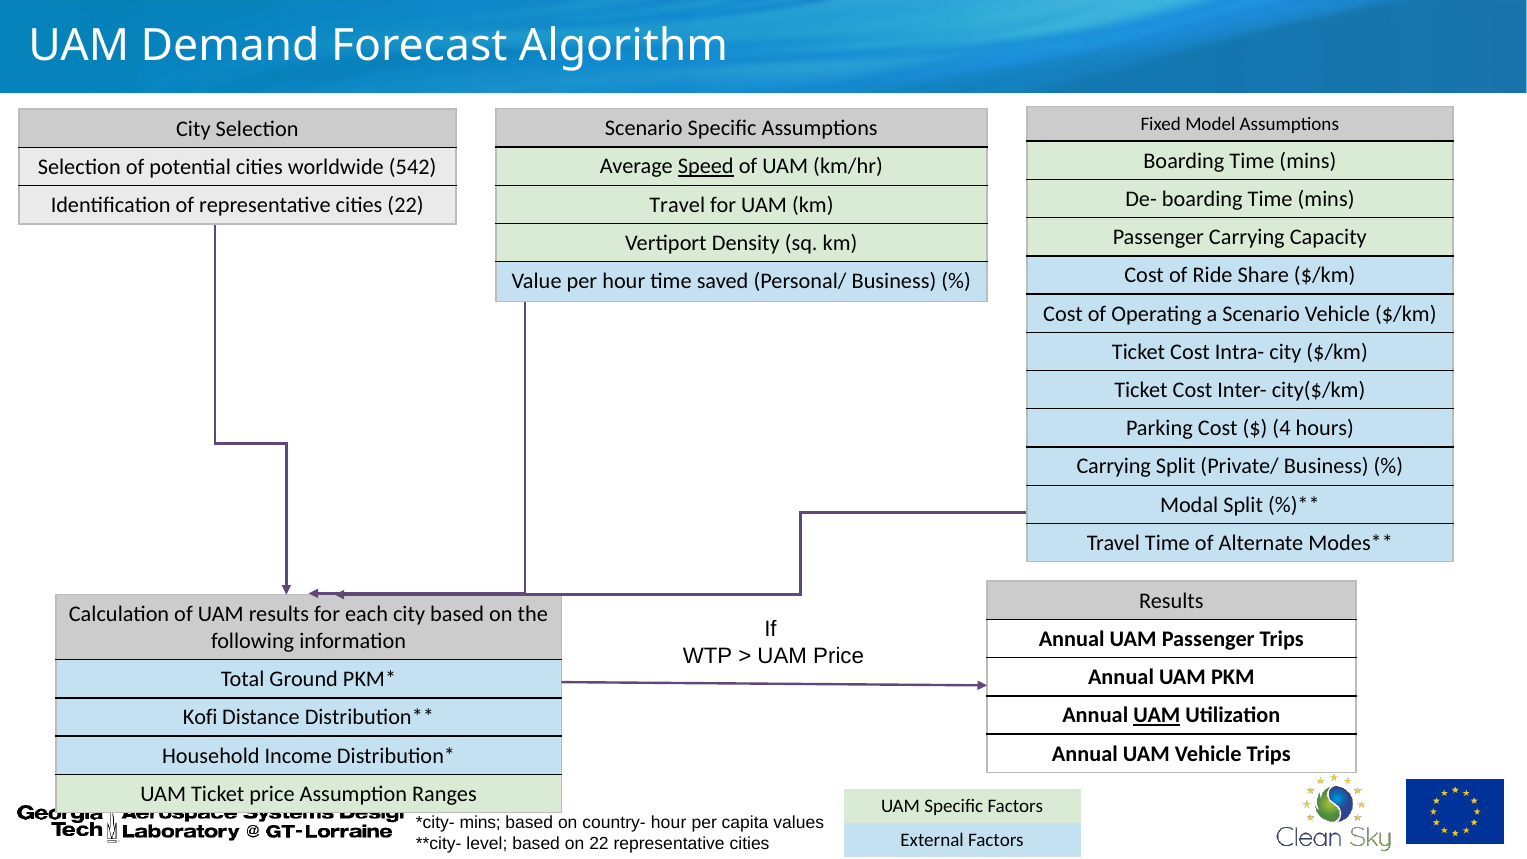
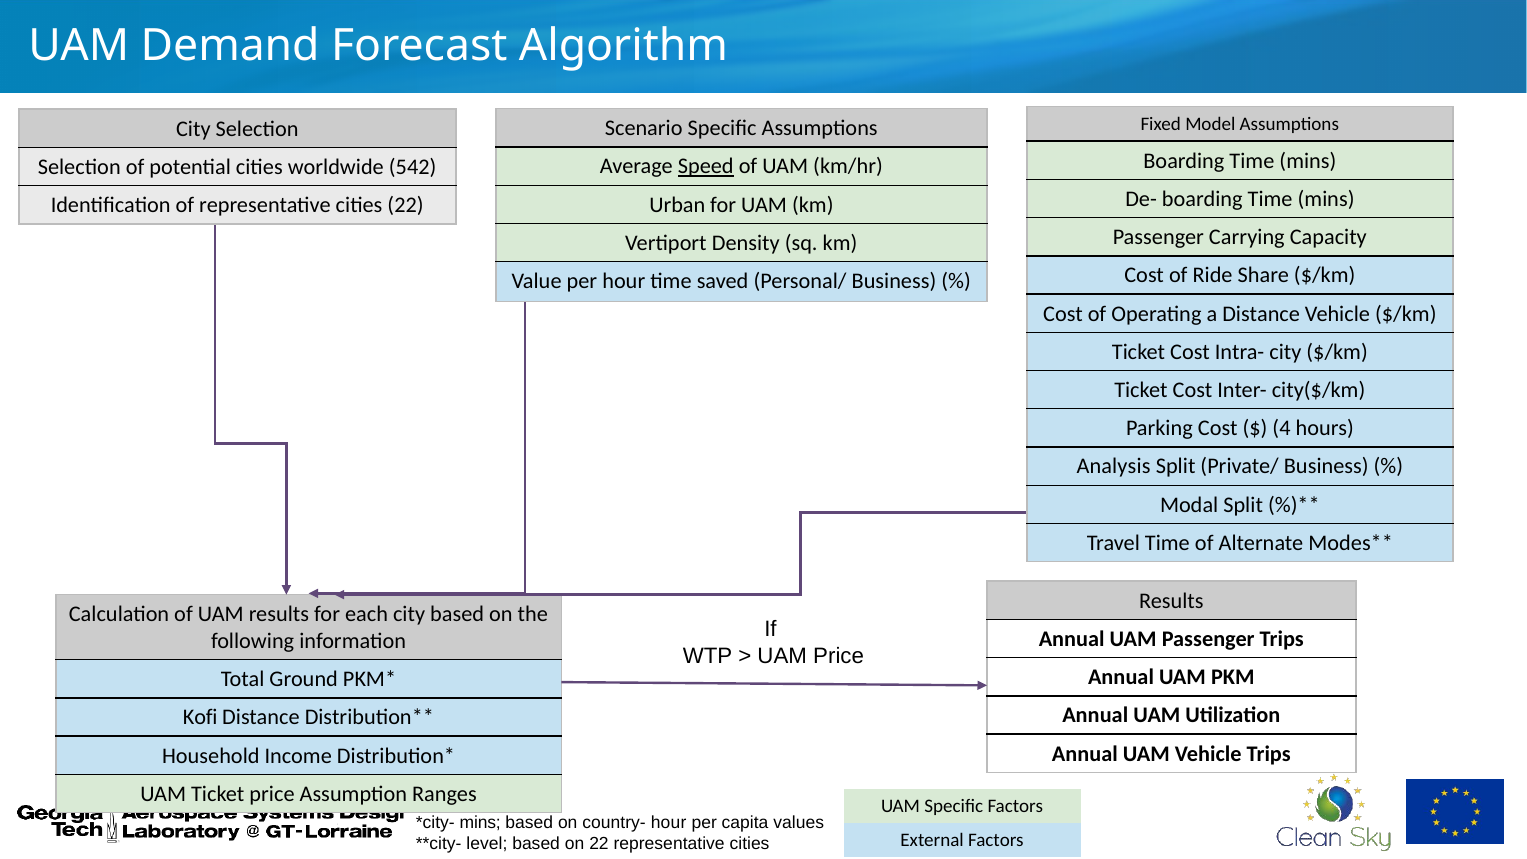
Travel: Travel -> Urban (677, 205)
a Scenario: Scenario -> Distance (1261, 314)
Carrying: Carrying -> Analysis (1114, 467)
UAM underline: present -> none (1157, 715)
